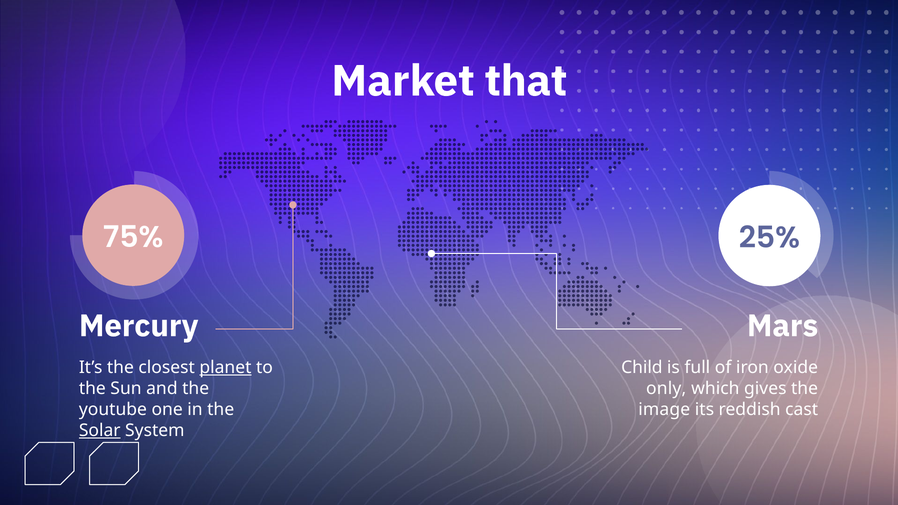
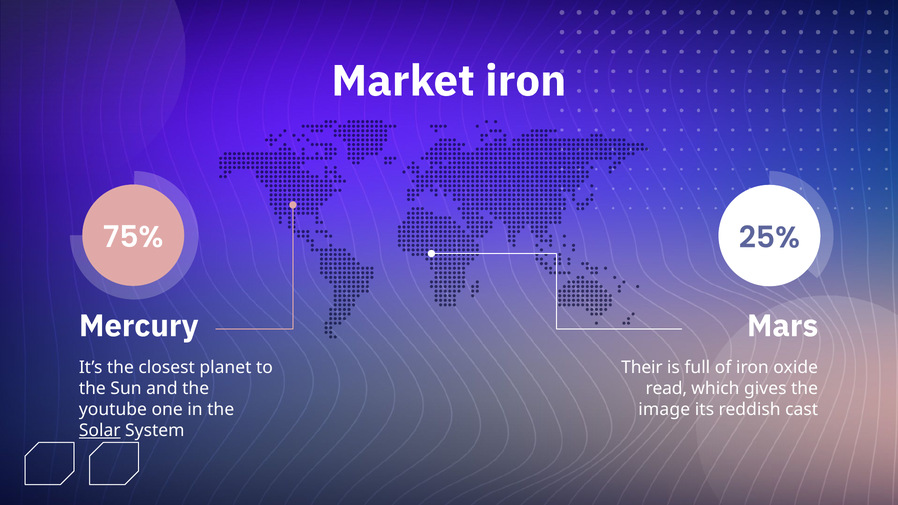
Market that: that -> iron (526, 81)
planet underline: present -> none (225, 368)
Child: Child -> Their (642, 368)
only: only -> read (666, 389)
